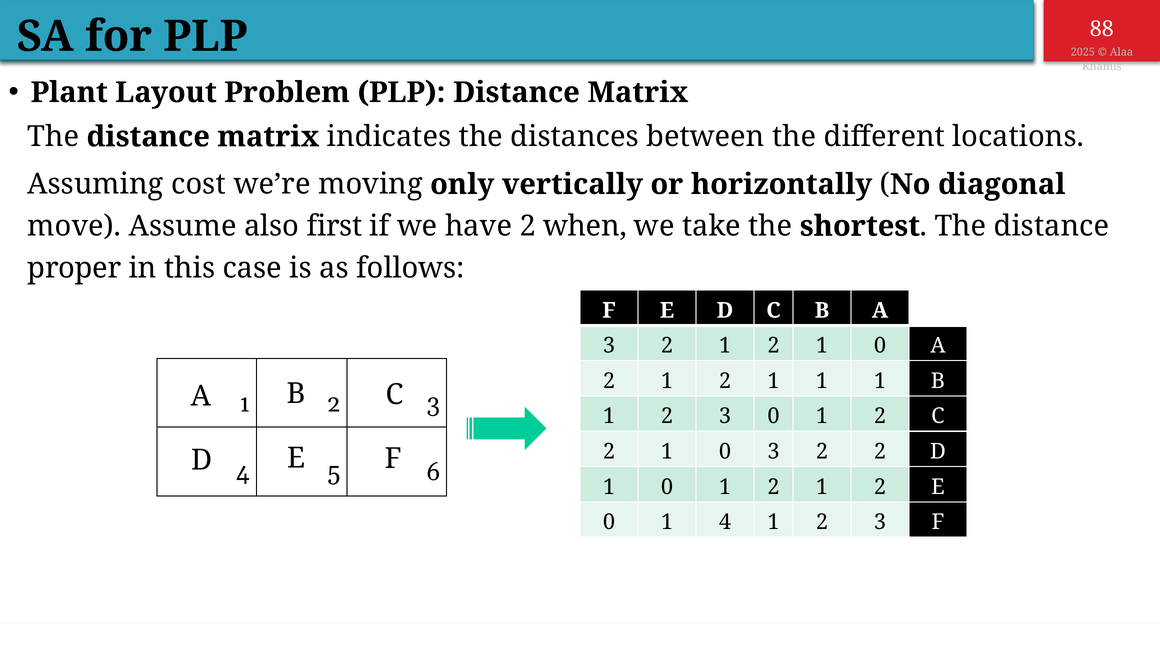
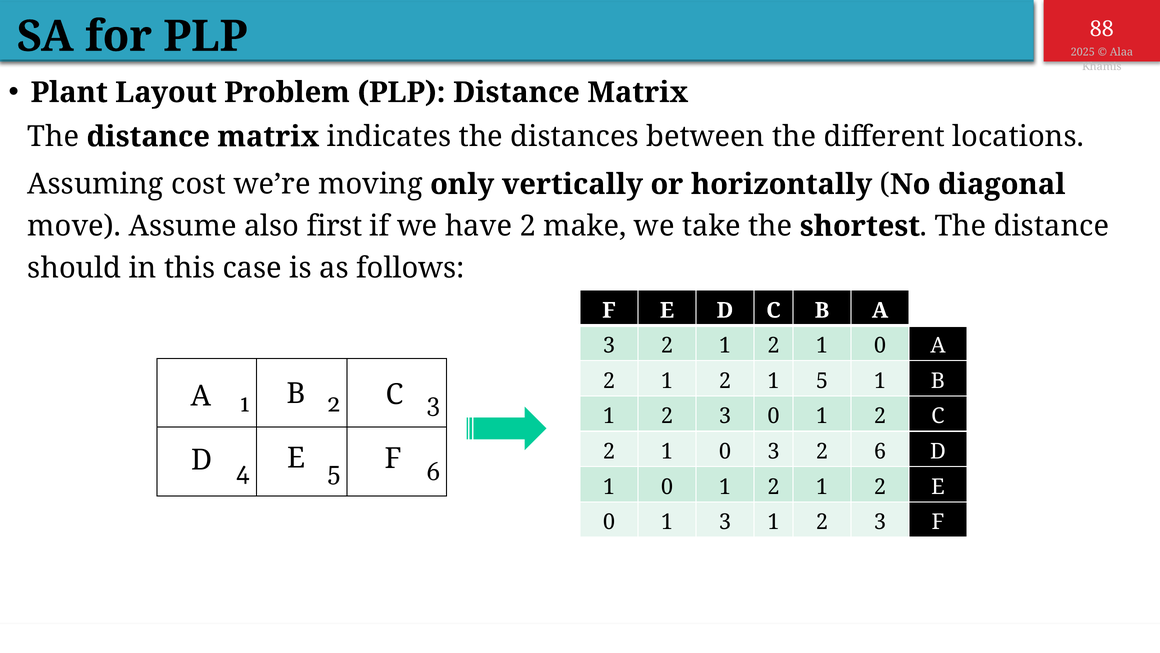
when: when -> make (585, 226)
proper: proper -> should (74, 268)
2 1 1: 1 -> 5 (822, 381)
2 2: 2 -> 6 (880, 451)
1 4: 4 -> 3 (725, 522)
